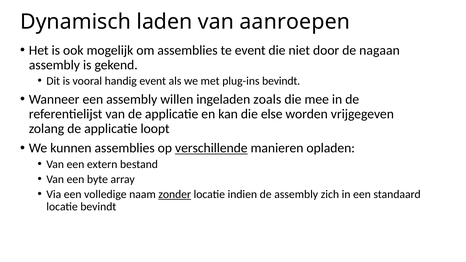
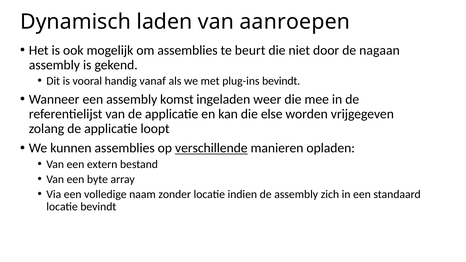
te event: event -> beurt (250, 50)
handig event: event -> vanaf (153, 81)
willen: willen -> komst (177, 99)
zoals: zoals -> weer (267, 99)
zonder underline: present -> none (175, 194)
